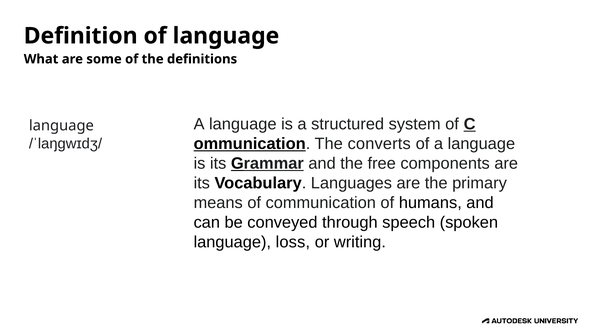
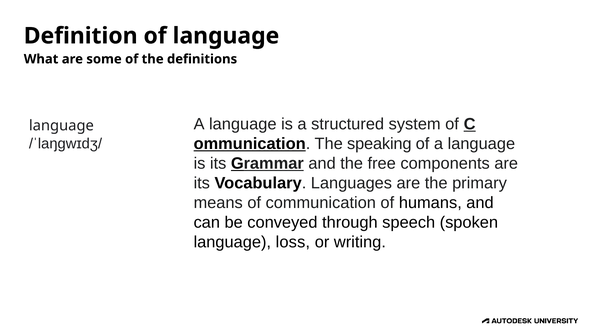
converts: converts -> speaking (379, 144)
